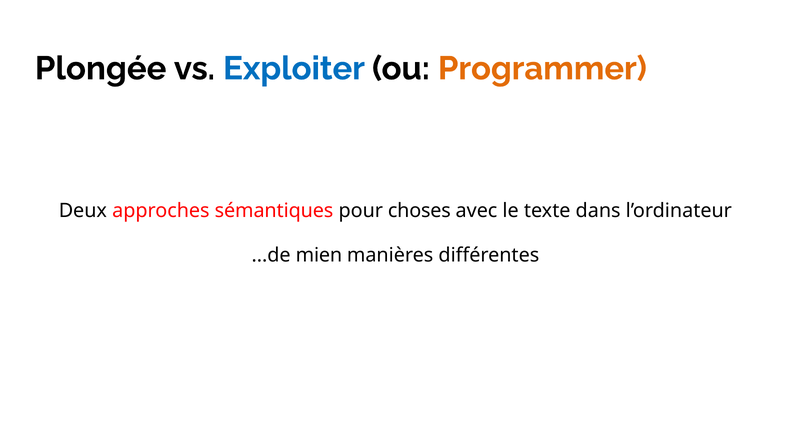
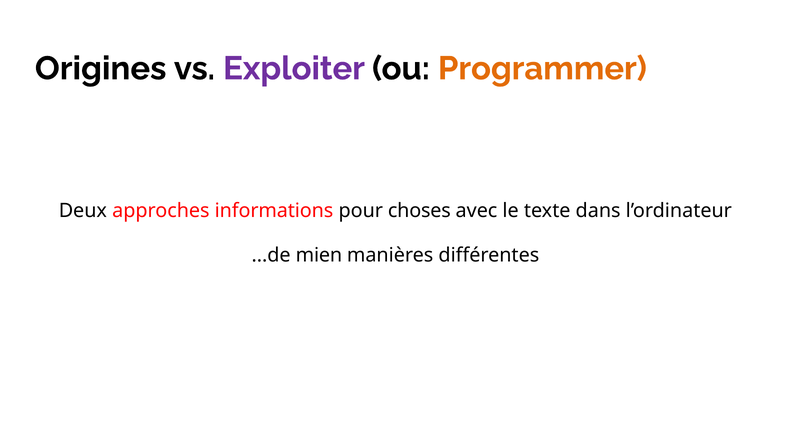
Plongée: Plongée -> Origines (101, 68)
Exploiter colour: blue -> purple (294, 68)
sémantiques: sémantiques -> informations (274, 211)
